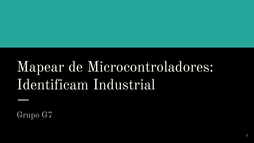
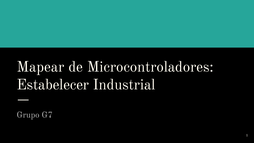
Identificam: Identificam -> Estabelecer (53, 84)
